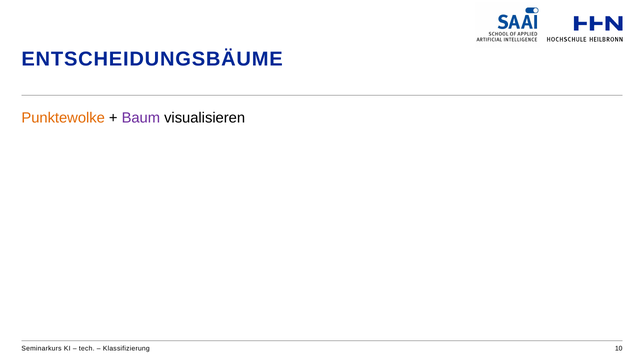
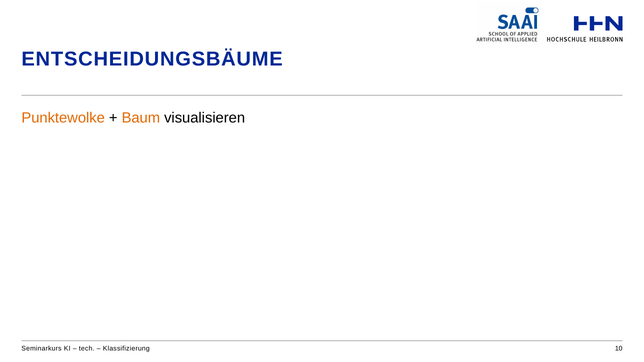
Baum colour: purple -> orange (141, 118)
